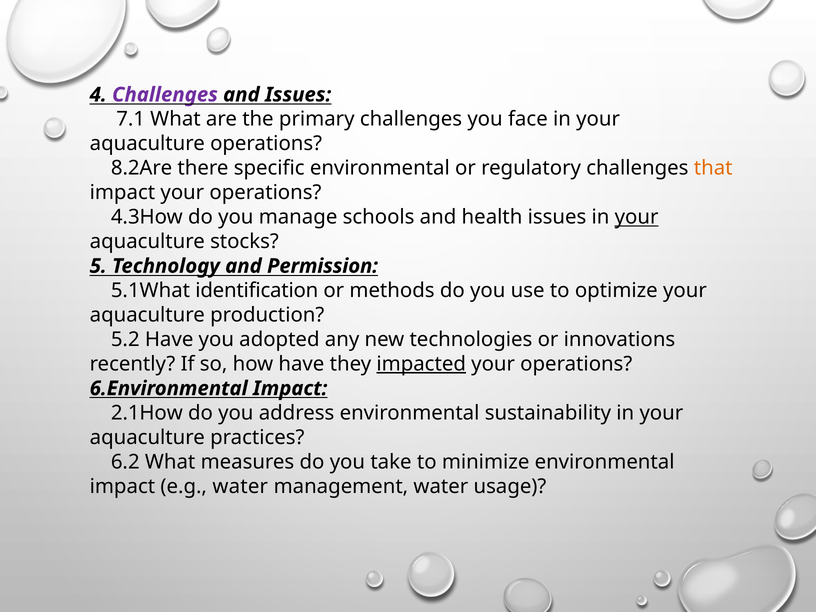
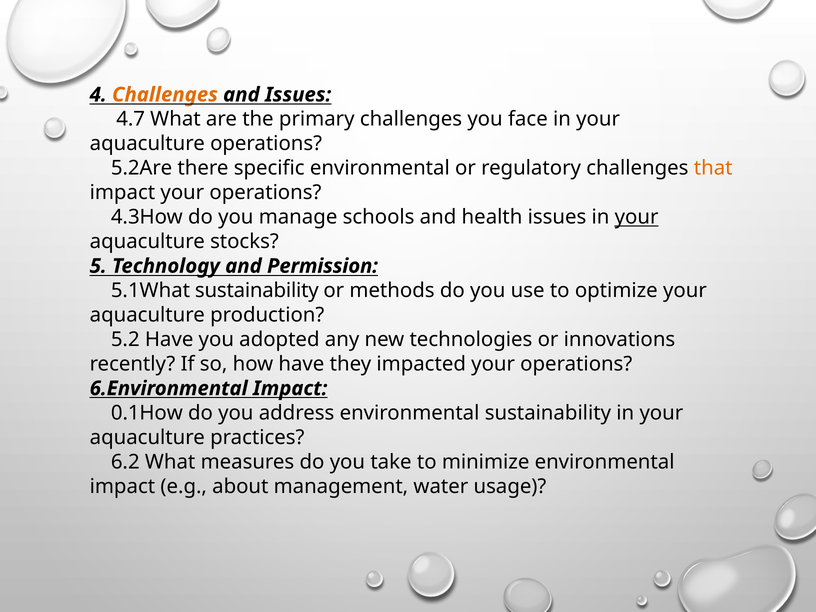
Challenges colour: purple -> orange (165, 95)
7.1: 7.1 -> 4.7 (131, 119)
8.2Are: 8.2Are -> 5.2Are (142, 168)
5.1What identification: identification -> sustainability (257, 291)
impacted underline: present -> none (421, 364)
2.1How: 2.1How -> 0.1How (147, 413)
e.g water: water -> about (240, 486)
